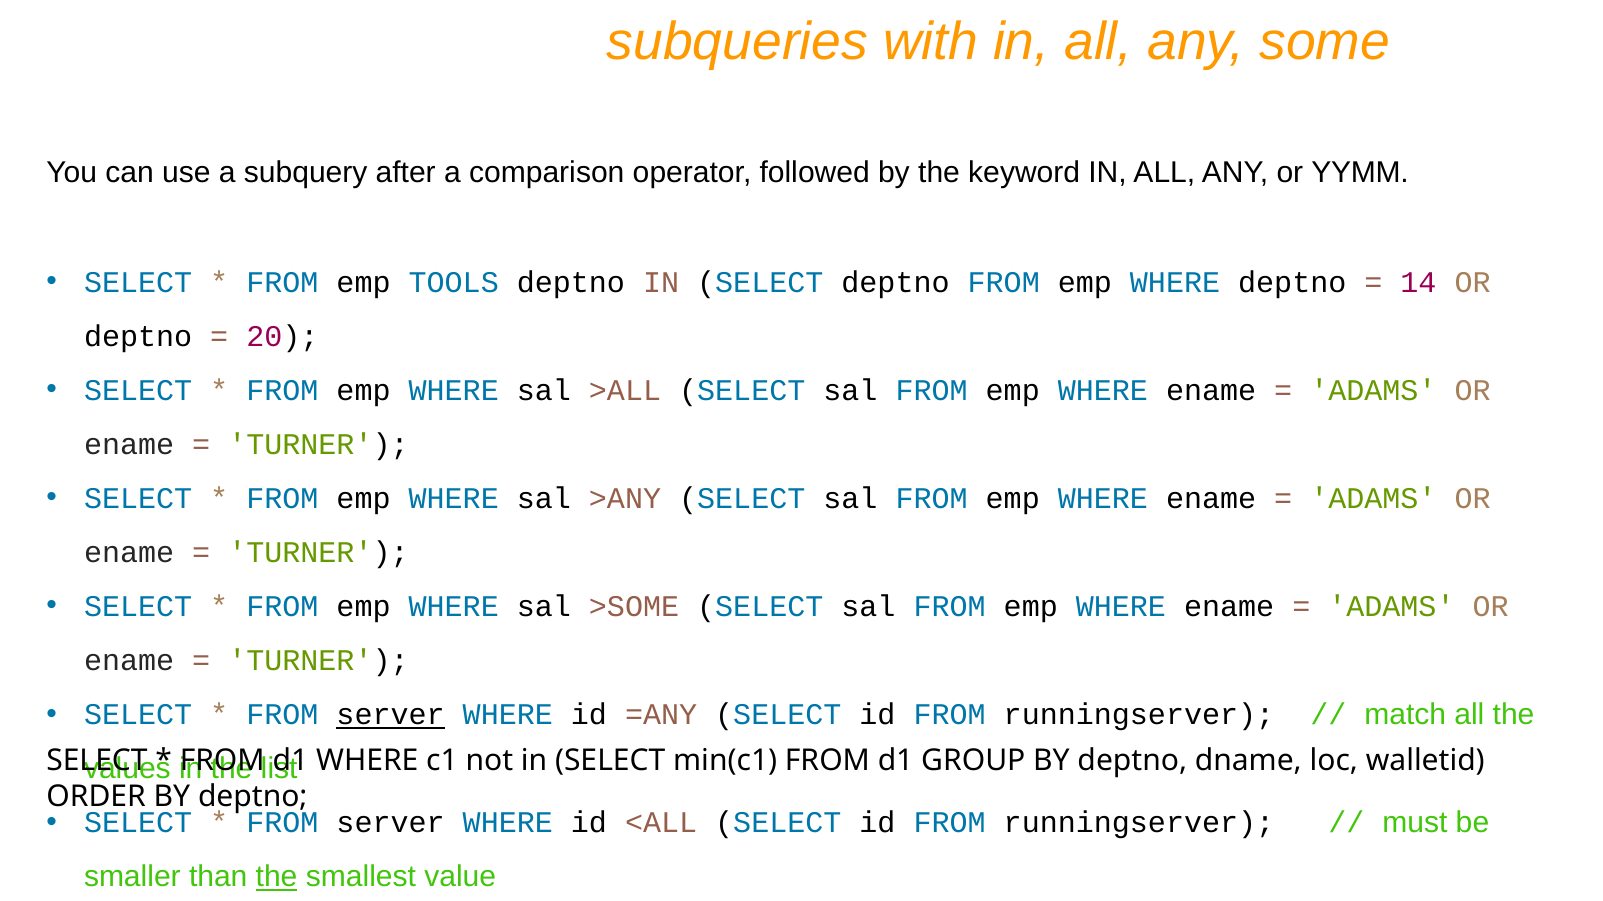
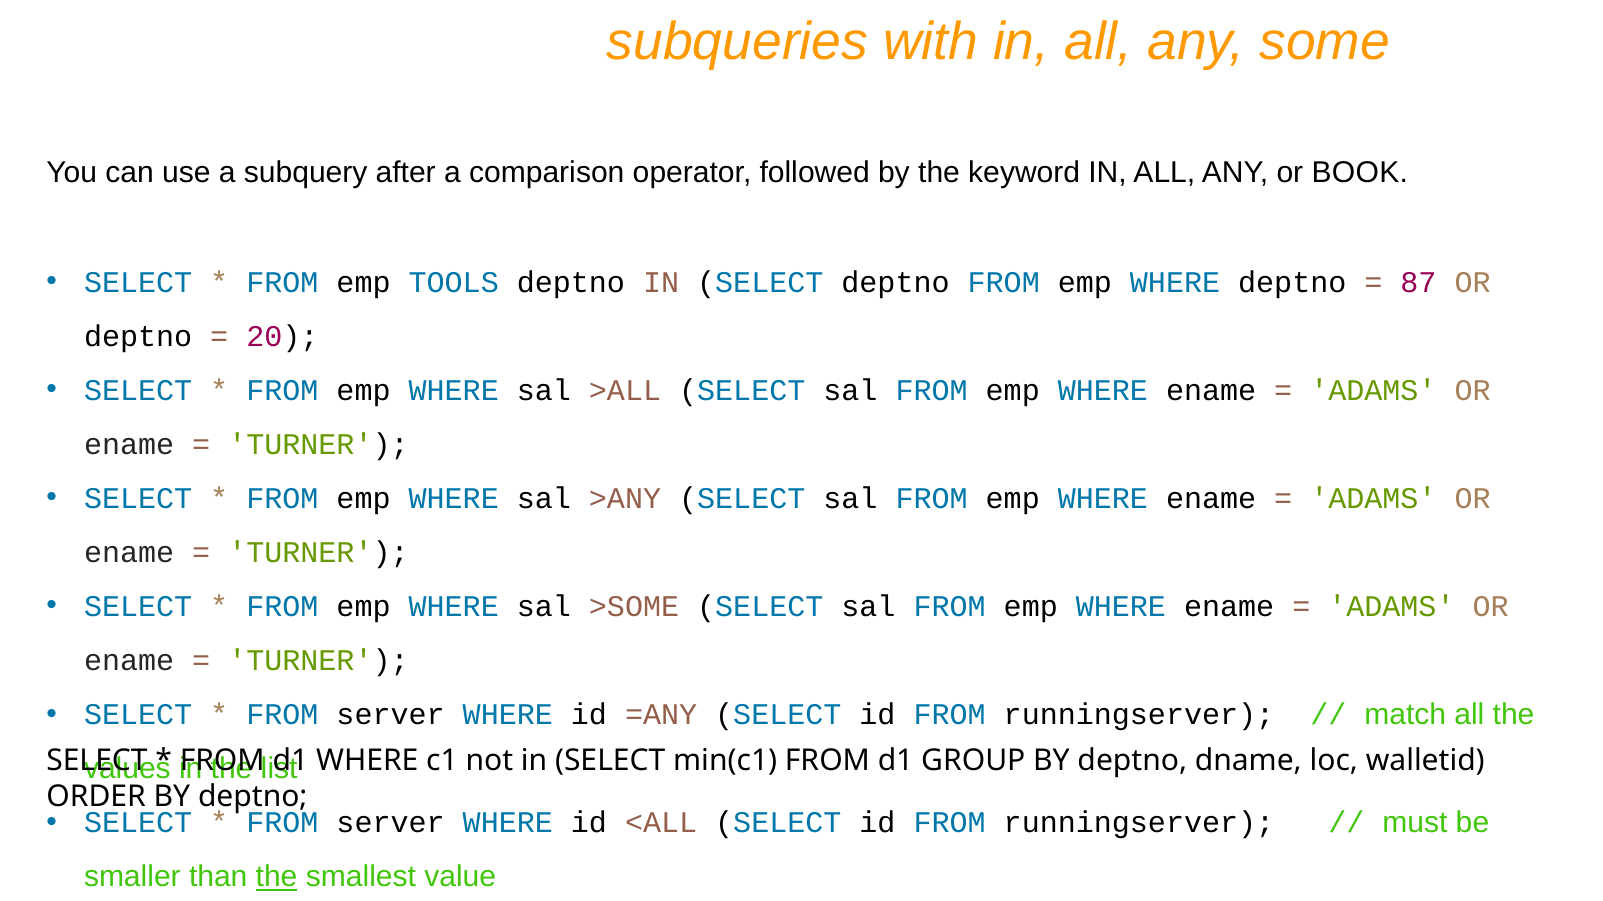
YYMM: YYMM -> BOOK (1360, 173)
14: 14 -> 87 (1418, 282)
server underline: present -> none (391, 715)
